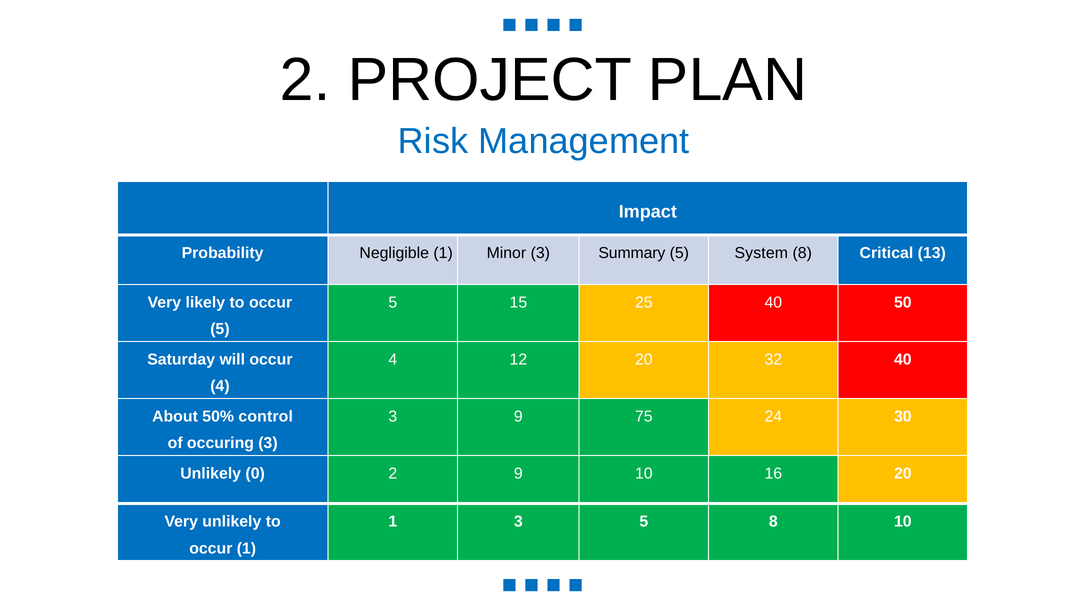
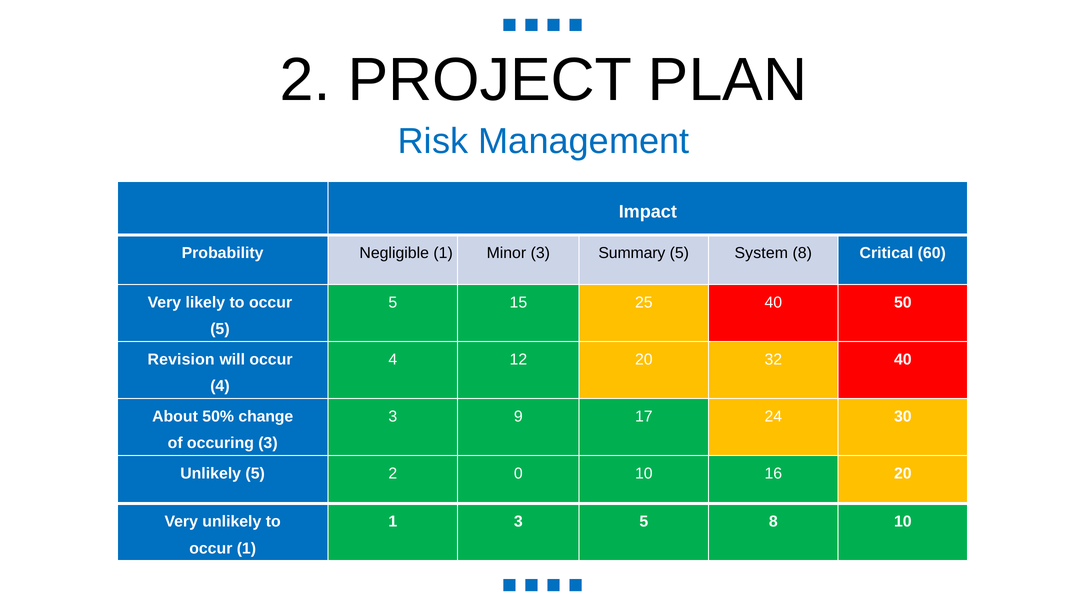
13: 13 -> 60 (932, 253)
Saturday: Saturday -> Revision (181, 360)
control: control -> change (266, 417)
75: 75 -> 17 (644, 417)
Unlikely 0: 0 -> 5 (255, 474)
2 9: 9 -> 0 (518, 474)
